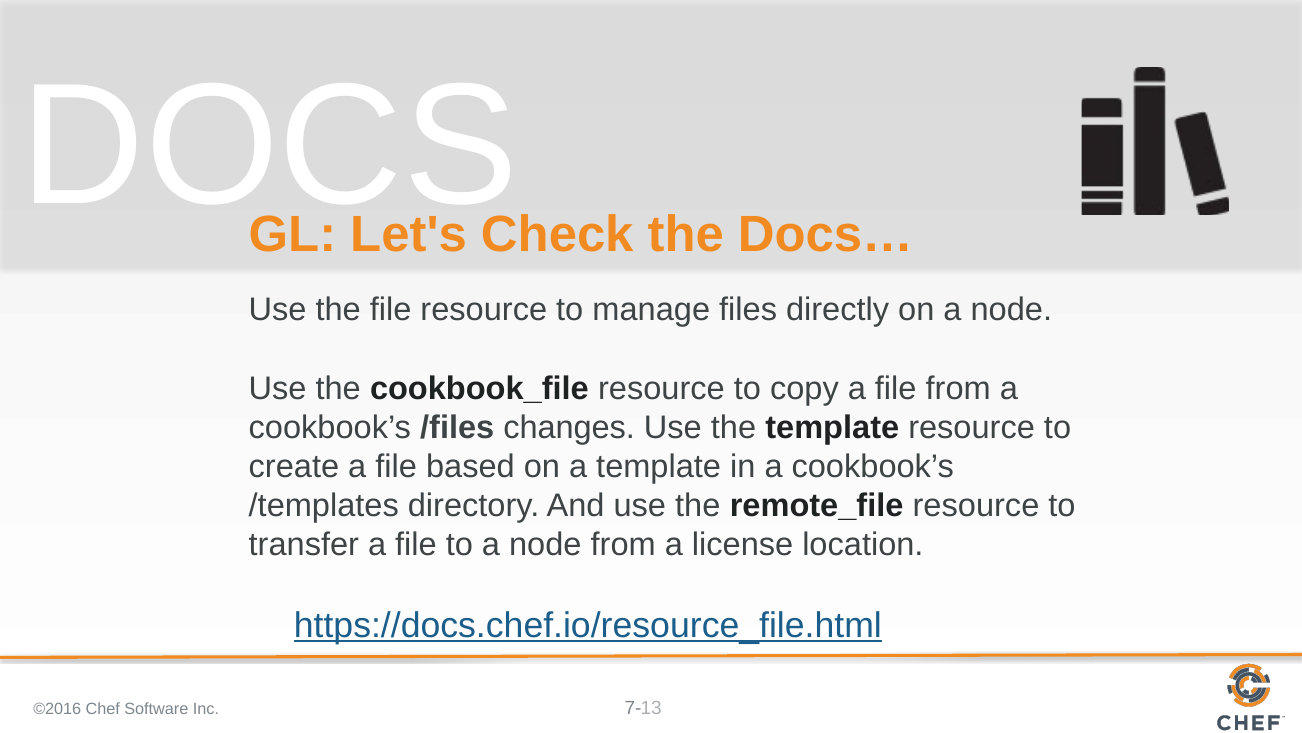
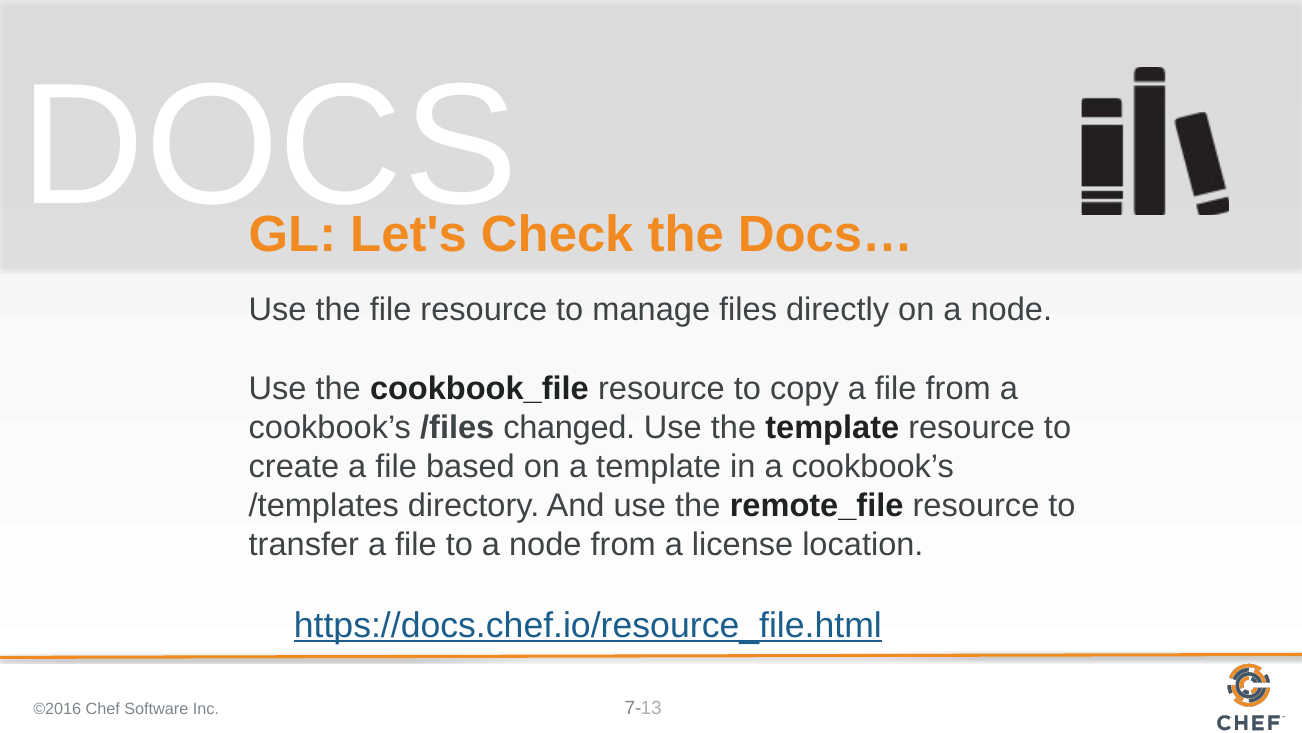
changes: changes -> changed (569, 427)
